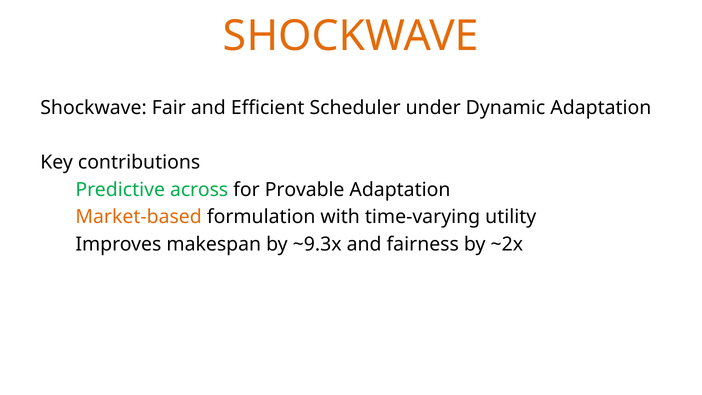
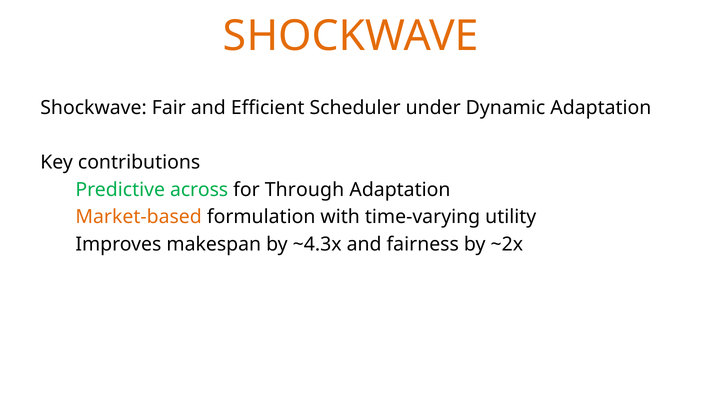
Provable: Provable -> Through (304, 190)
~9.3x: ~9.3x -> ~4.3x (317, 244)
